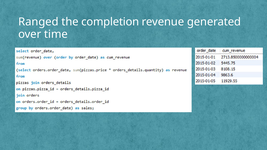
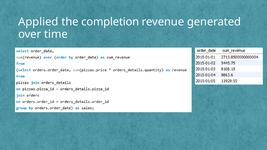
Ranged: Ranged -> Applied (38, 22)
